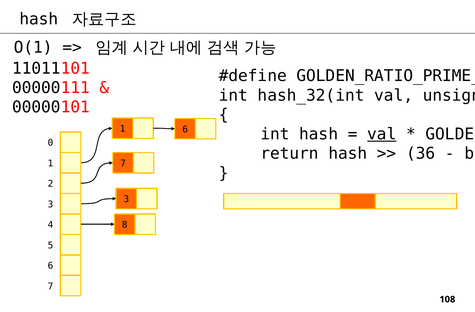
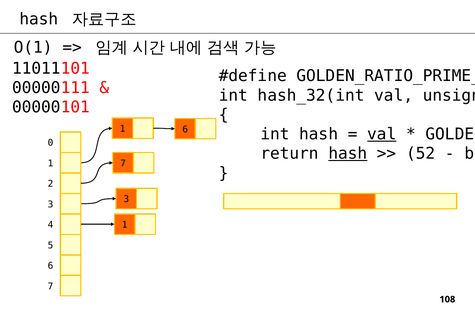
hash underline: none -> present (348, 154)
36: 36 -> 52 (421, 154)
4 8: 8 -> 1 (125, 225)
